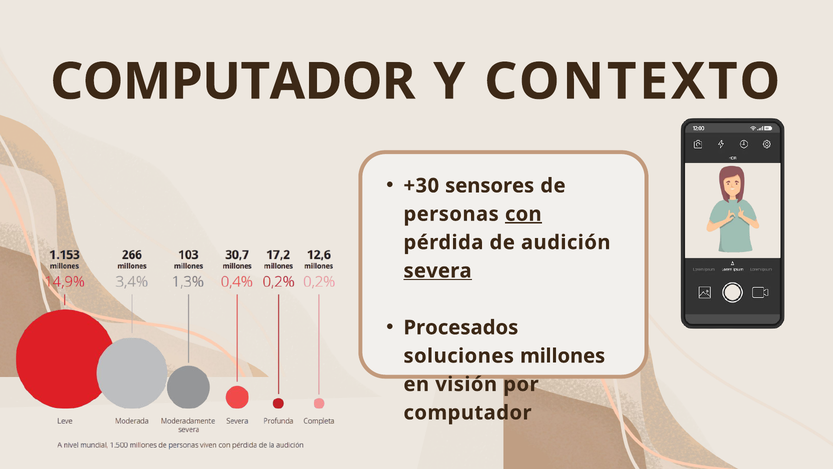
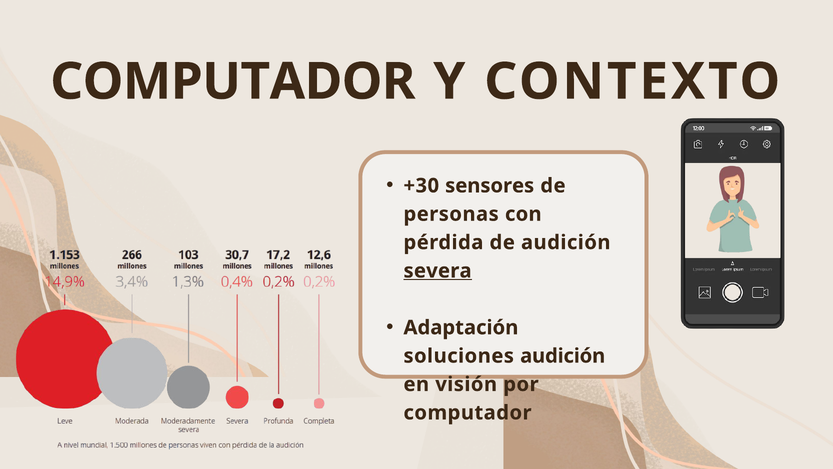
con underline: present -> none (523, 214)
Procesados: Procesados -> Adaptación (461, 327)
soluciones millones: millones -> audición (563, 356)
